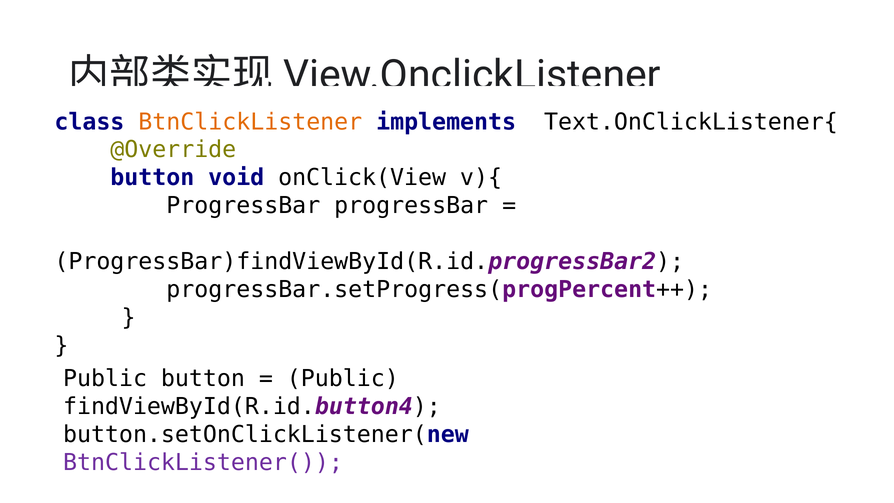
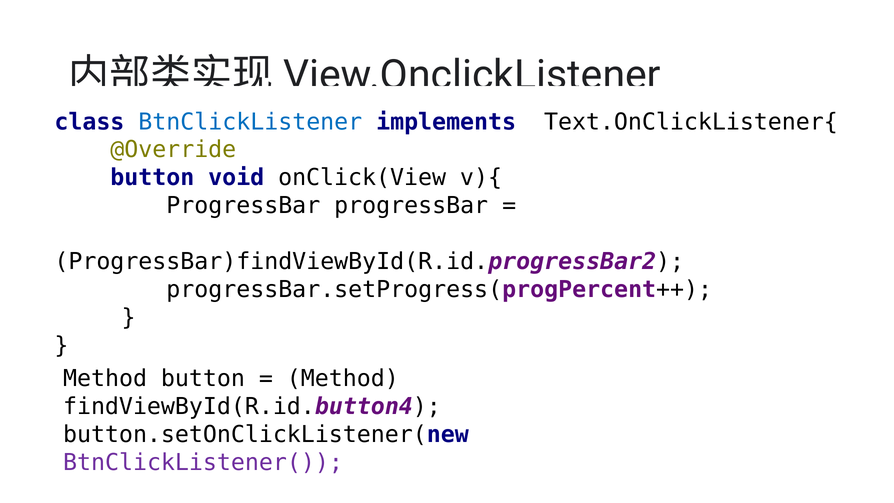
BtnClickListener colour: orange -> blue (250, 122)
Public: Public -> Method (105, 379)
Public: Public -> Method (343, 379)
